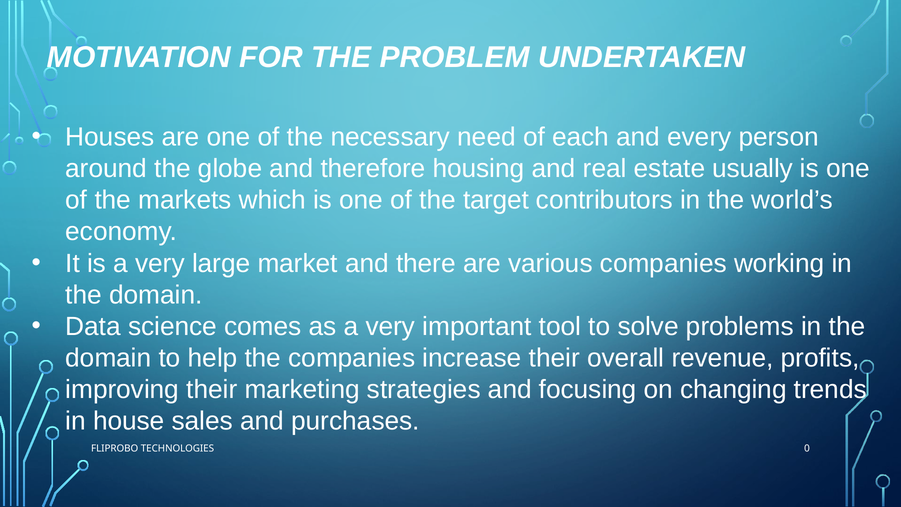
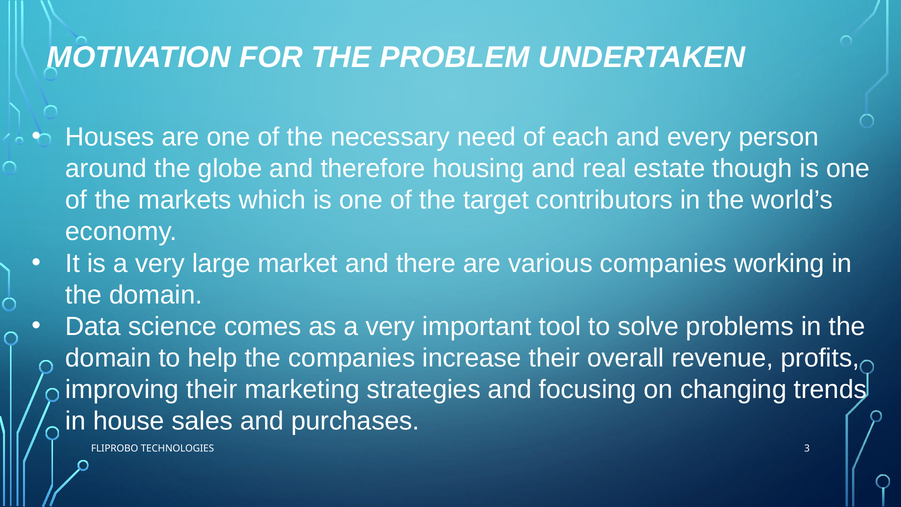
usually: usually -> though (753, 169)
0: 0 -> 3 (807, 448)
